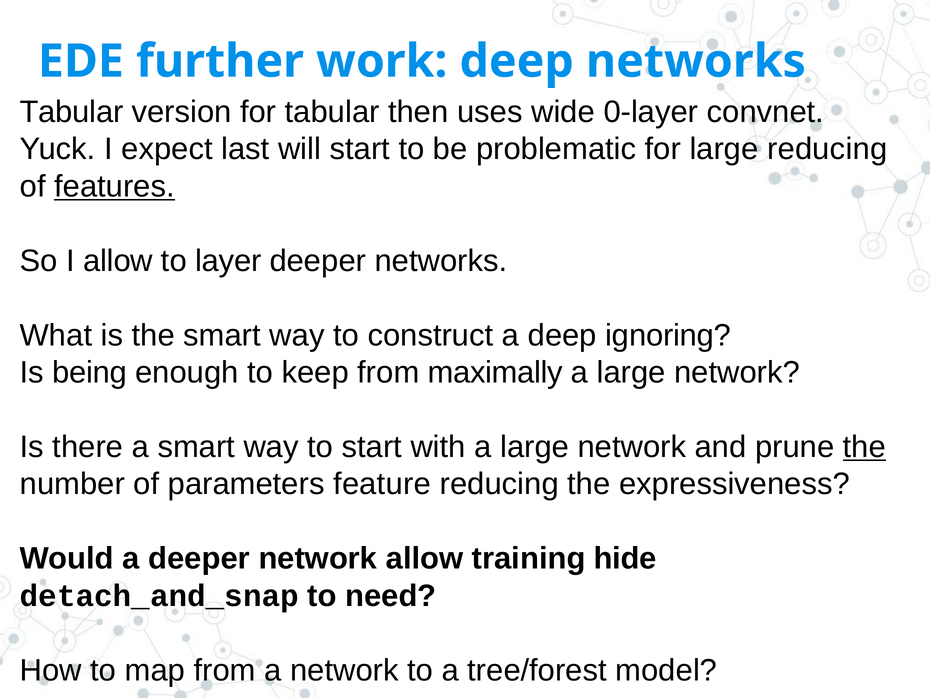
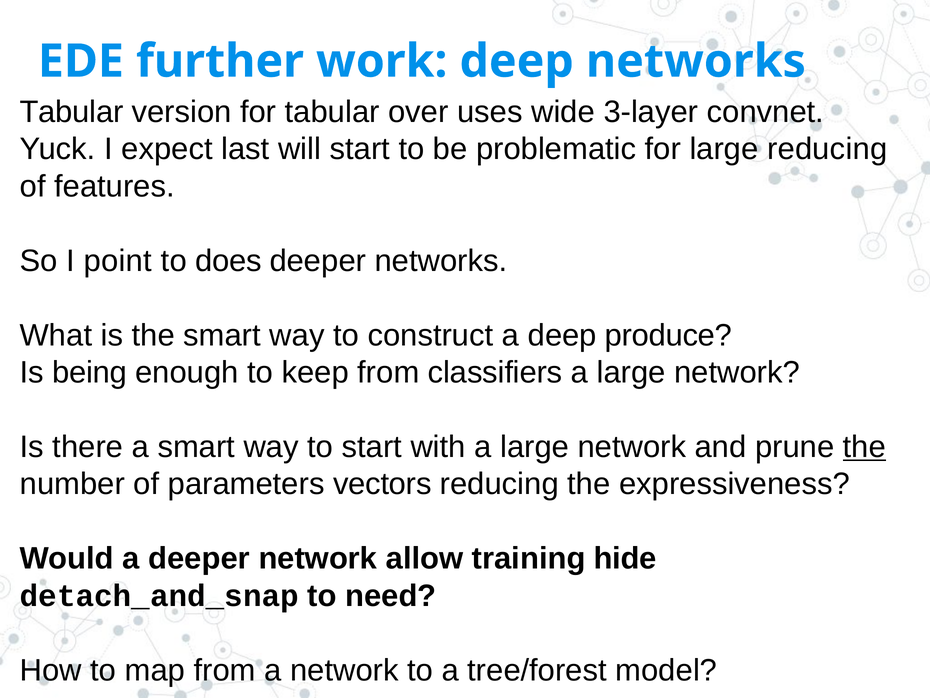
then: then -> over (418, 112)
0-layer: 0-layer -> 3-layer (651, 112)
features underline: present -> none (114, 186)
I allow: allow -> point (118, 261)
layer: layer -> does (228, 261)
ignoring: ignoring -> produce (668, 335)
maximally: maximally -> classifiers (495, 372)
feature: feature -> vectors (382, 484)
